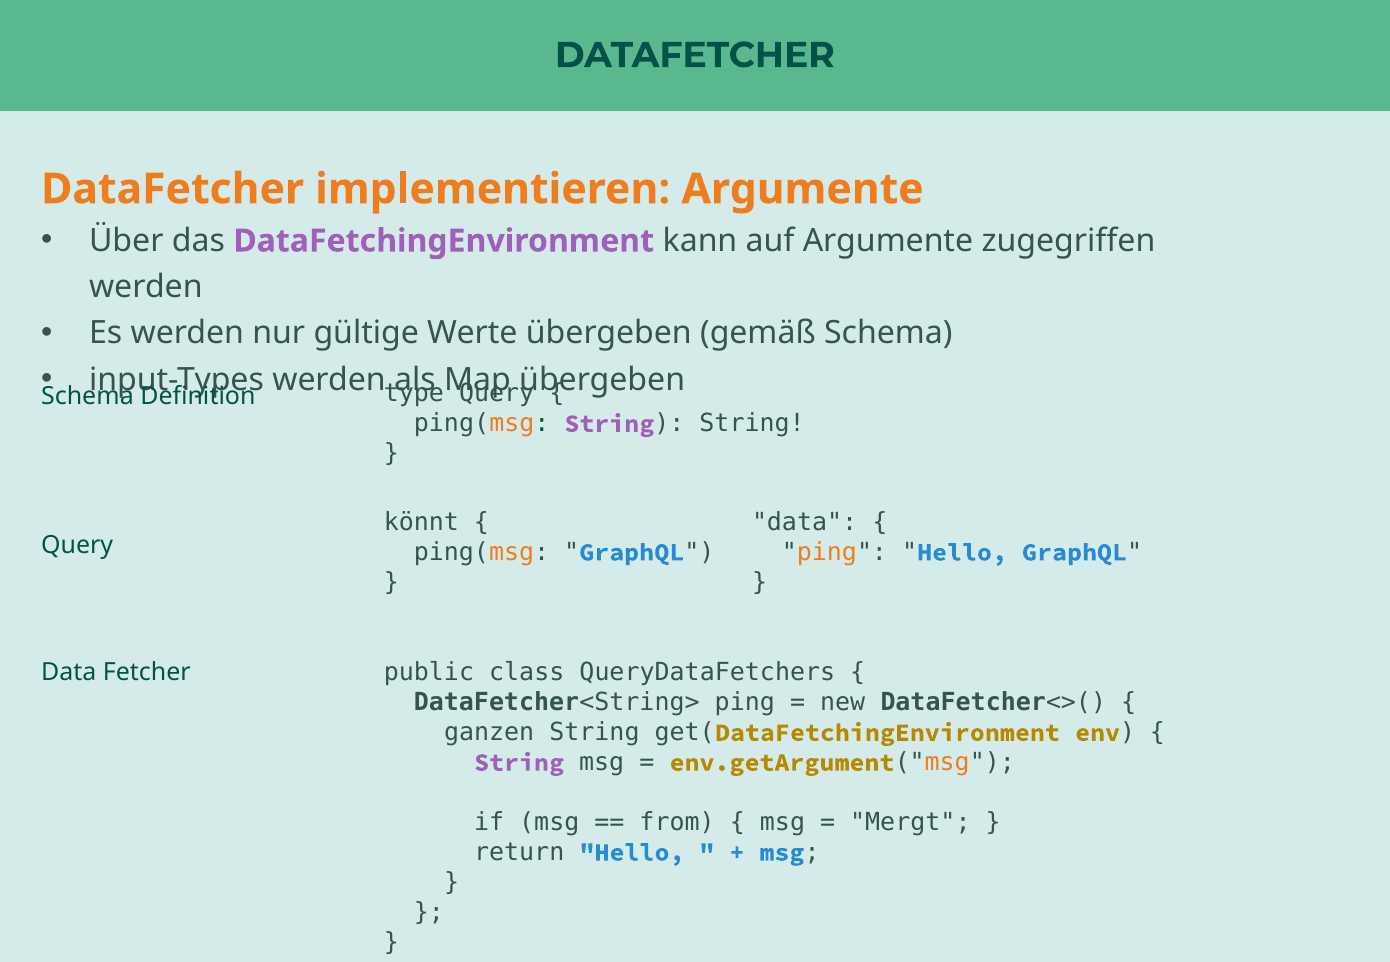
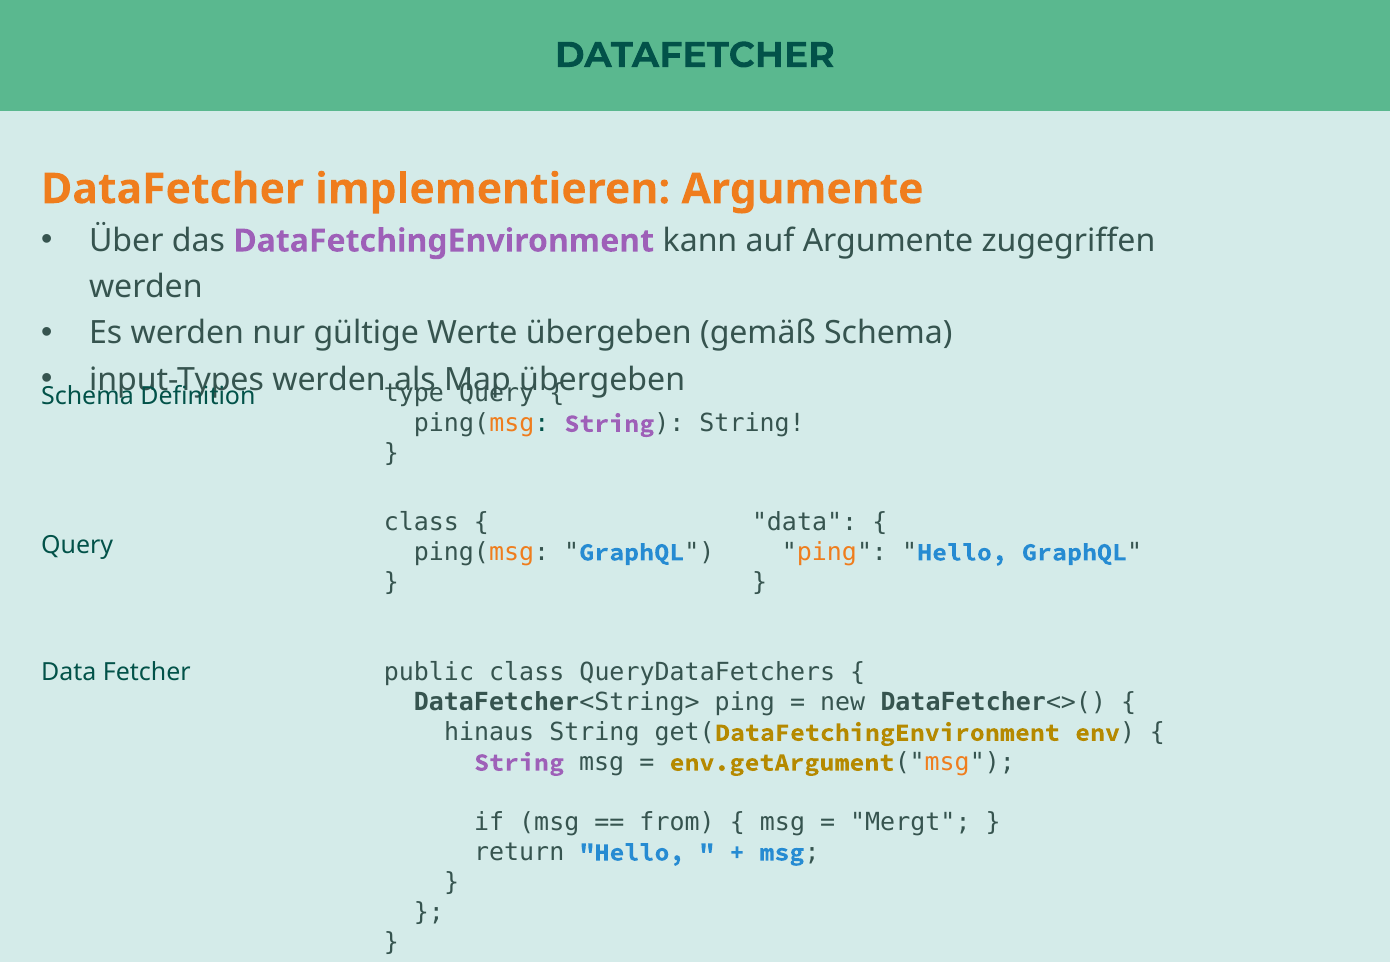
könnt: könnt -> class (421, 522)
ganzen: ganzen -> hinaus (489, 733)
